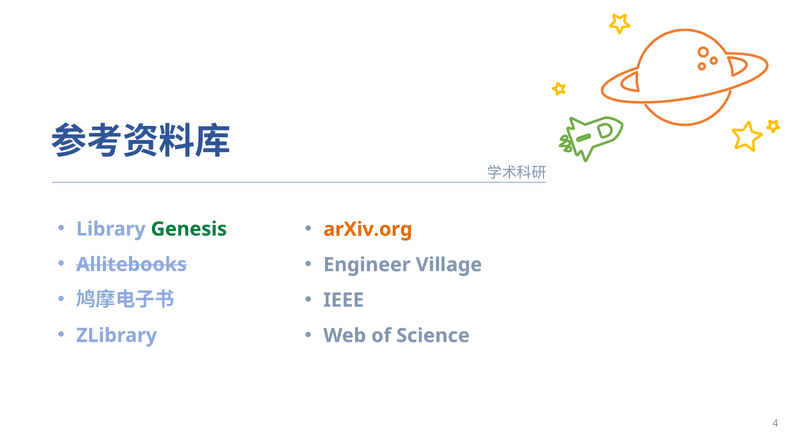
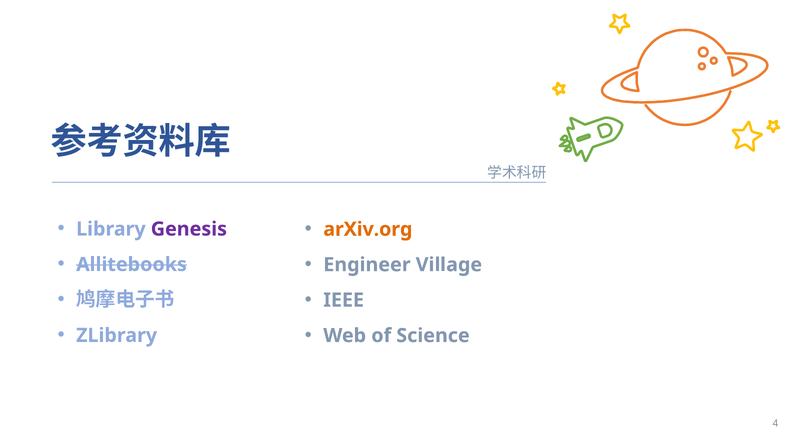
Genesis colour: green -> purple (189, 229)
